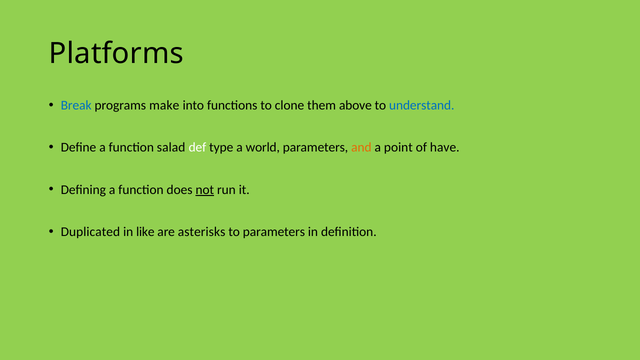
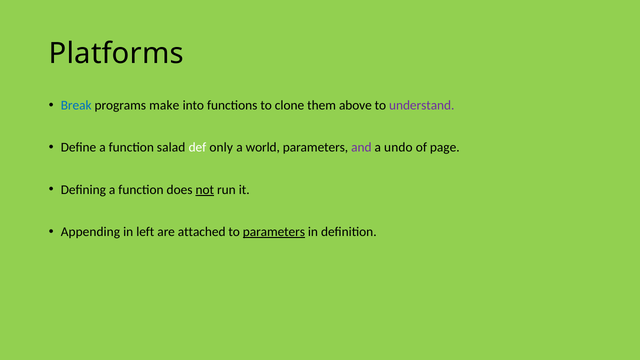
understand colour: blue -> purple (422, 105)
type: type -> only (221, 147)
and colour: orange -> purple (361, 147)
point: point -> undo (398, 147)
have: have -> page (445, 147)
Duplicated: Duplicated -> Appending (90, 232)
like: like -> left (145, 232)
asterisks: asterisks -> attached (202, 232)
parameters underline: none -> present (274, 232)
